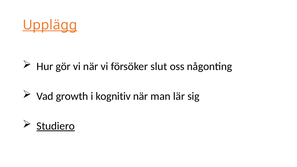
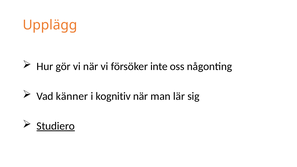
Upplägg underline: present -> none (50, 25)
slut: slut -> inte (159, 66)
growth: growth -> känner (72, 96)
